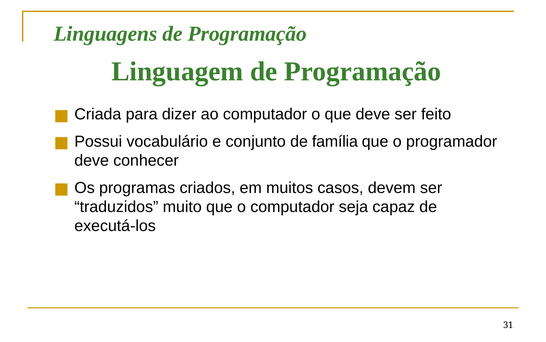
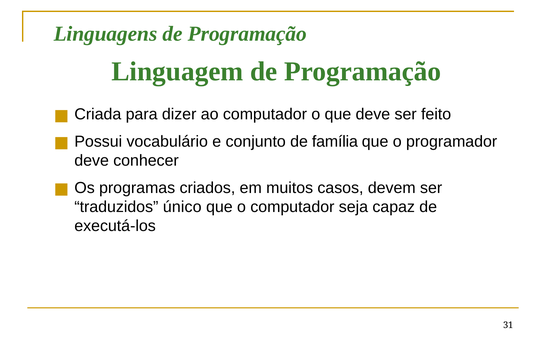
muito: muito -> único (182, 206)
